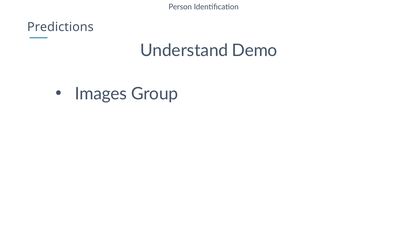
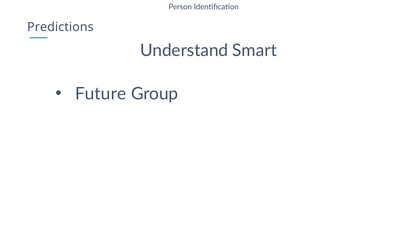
Demo: Demo -> Smart (254, 50)
Images: Images -> Future (101, 94)
